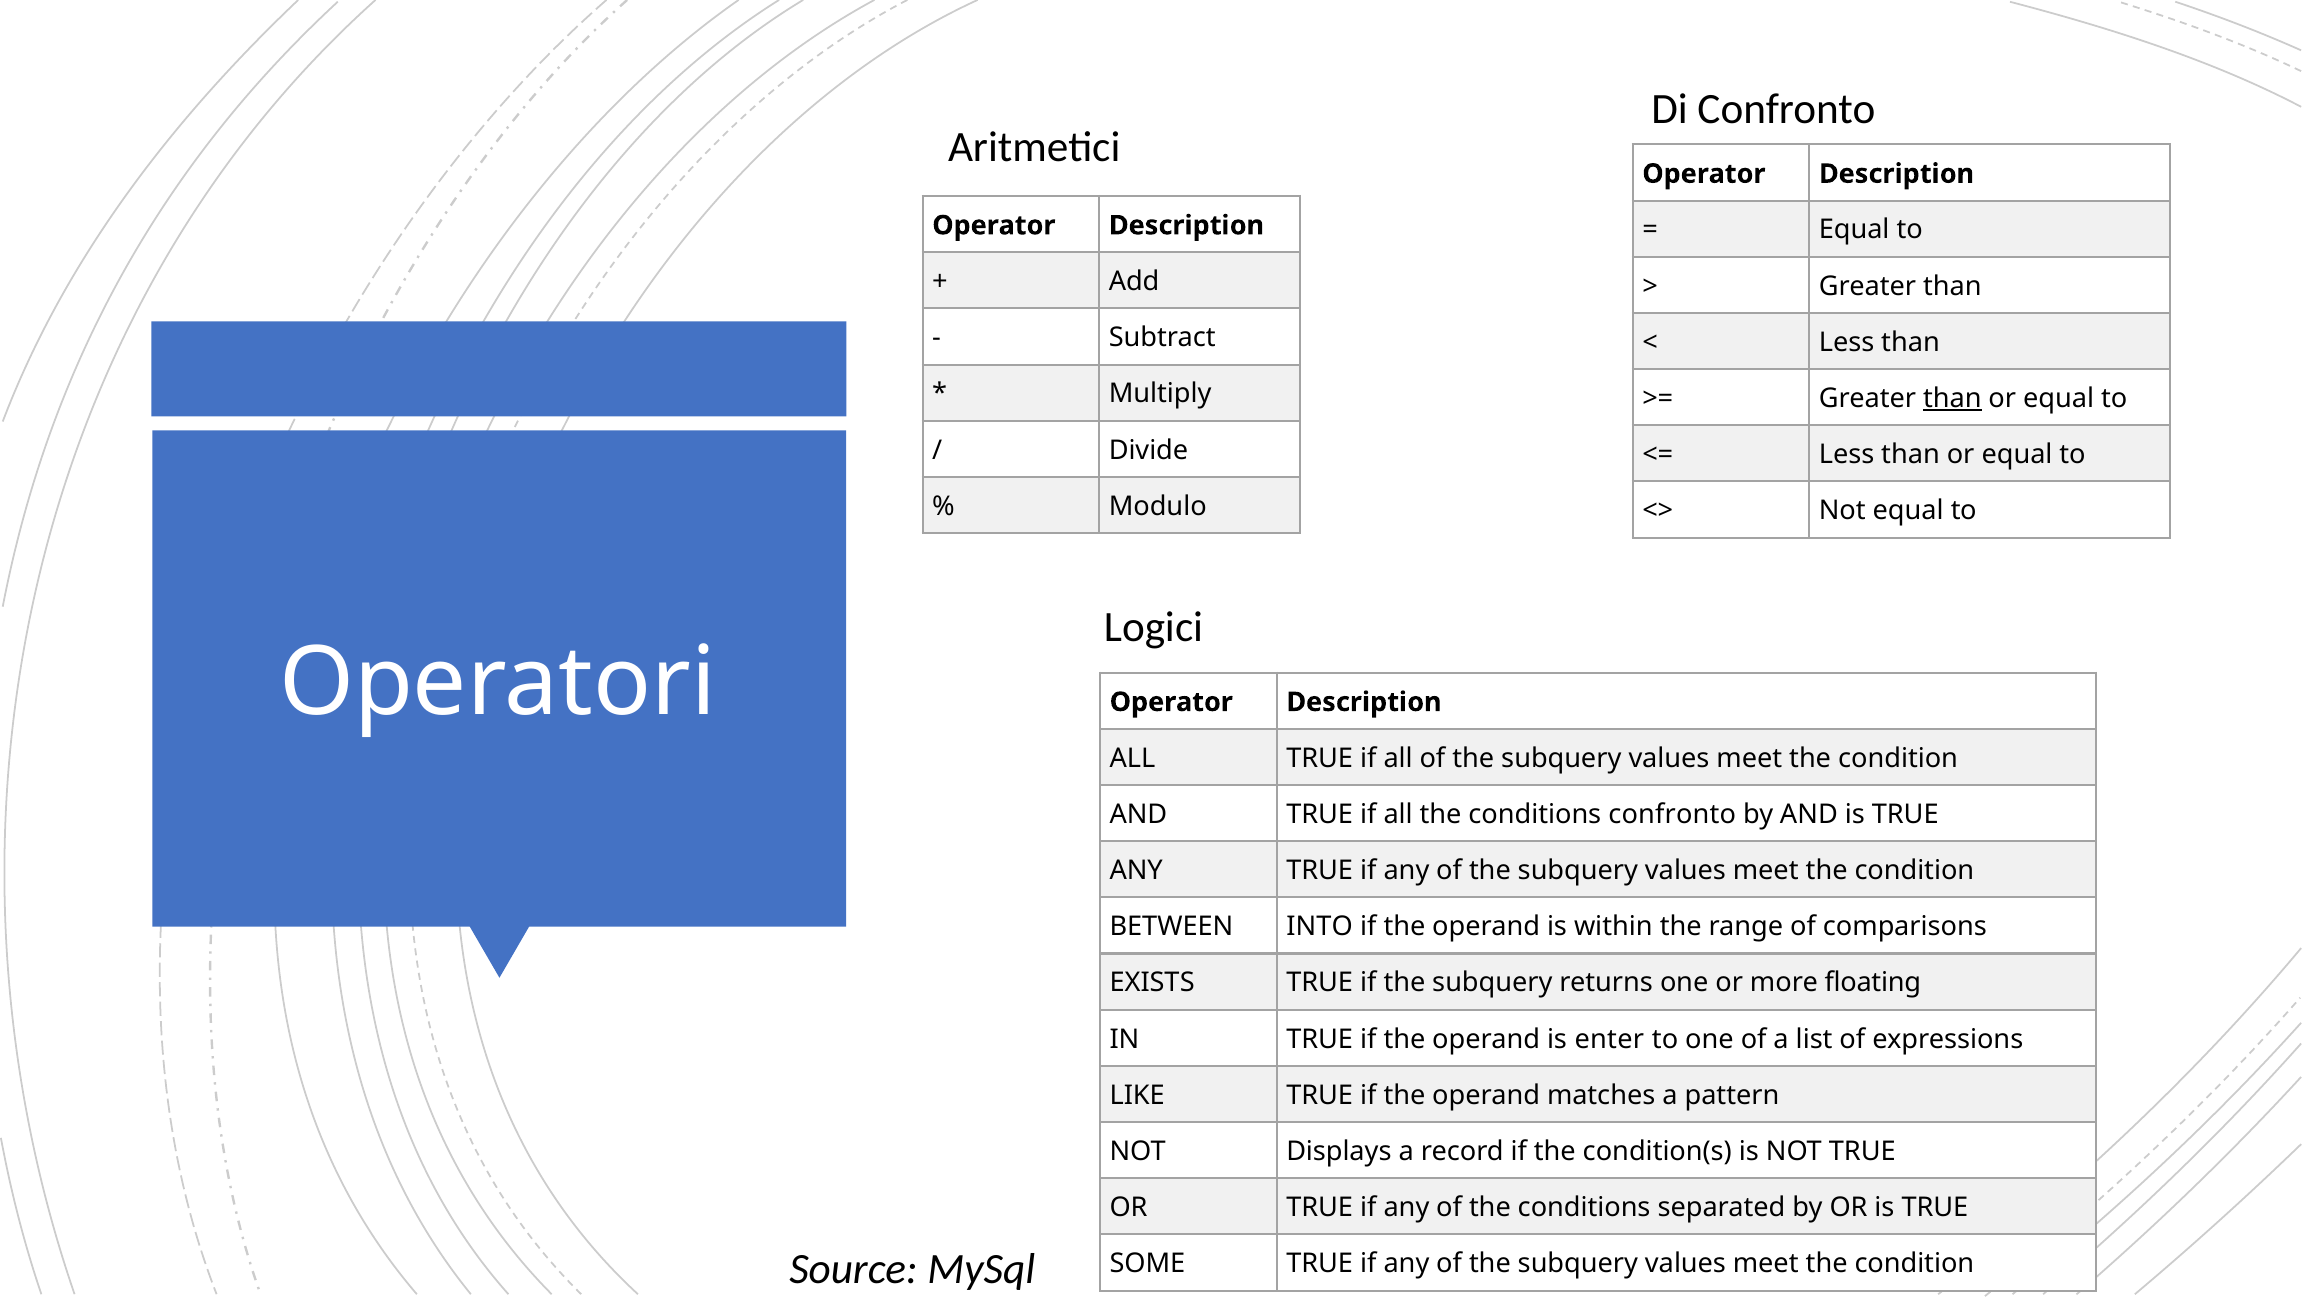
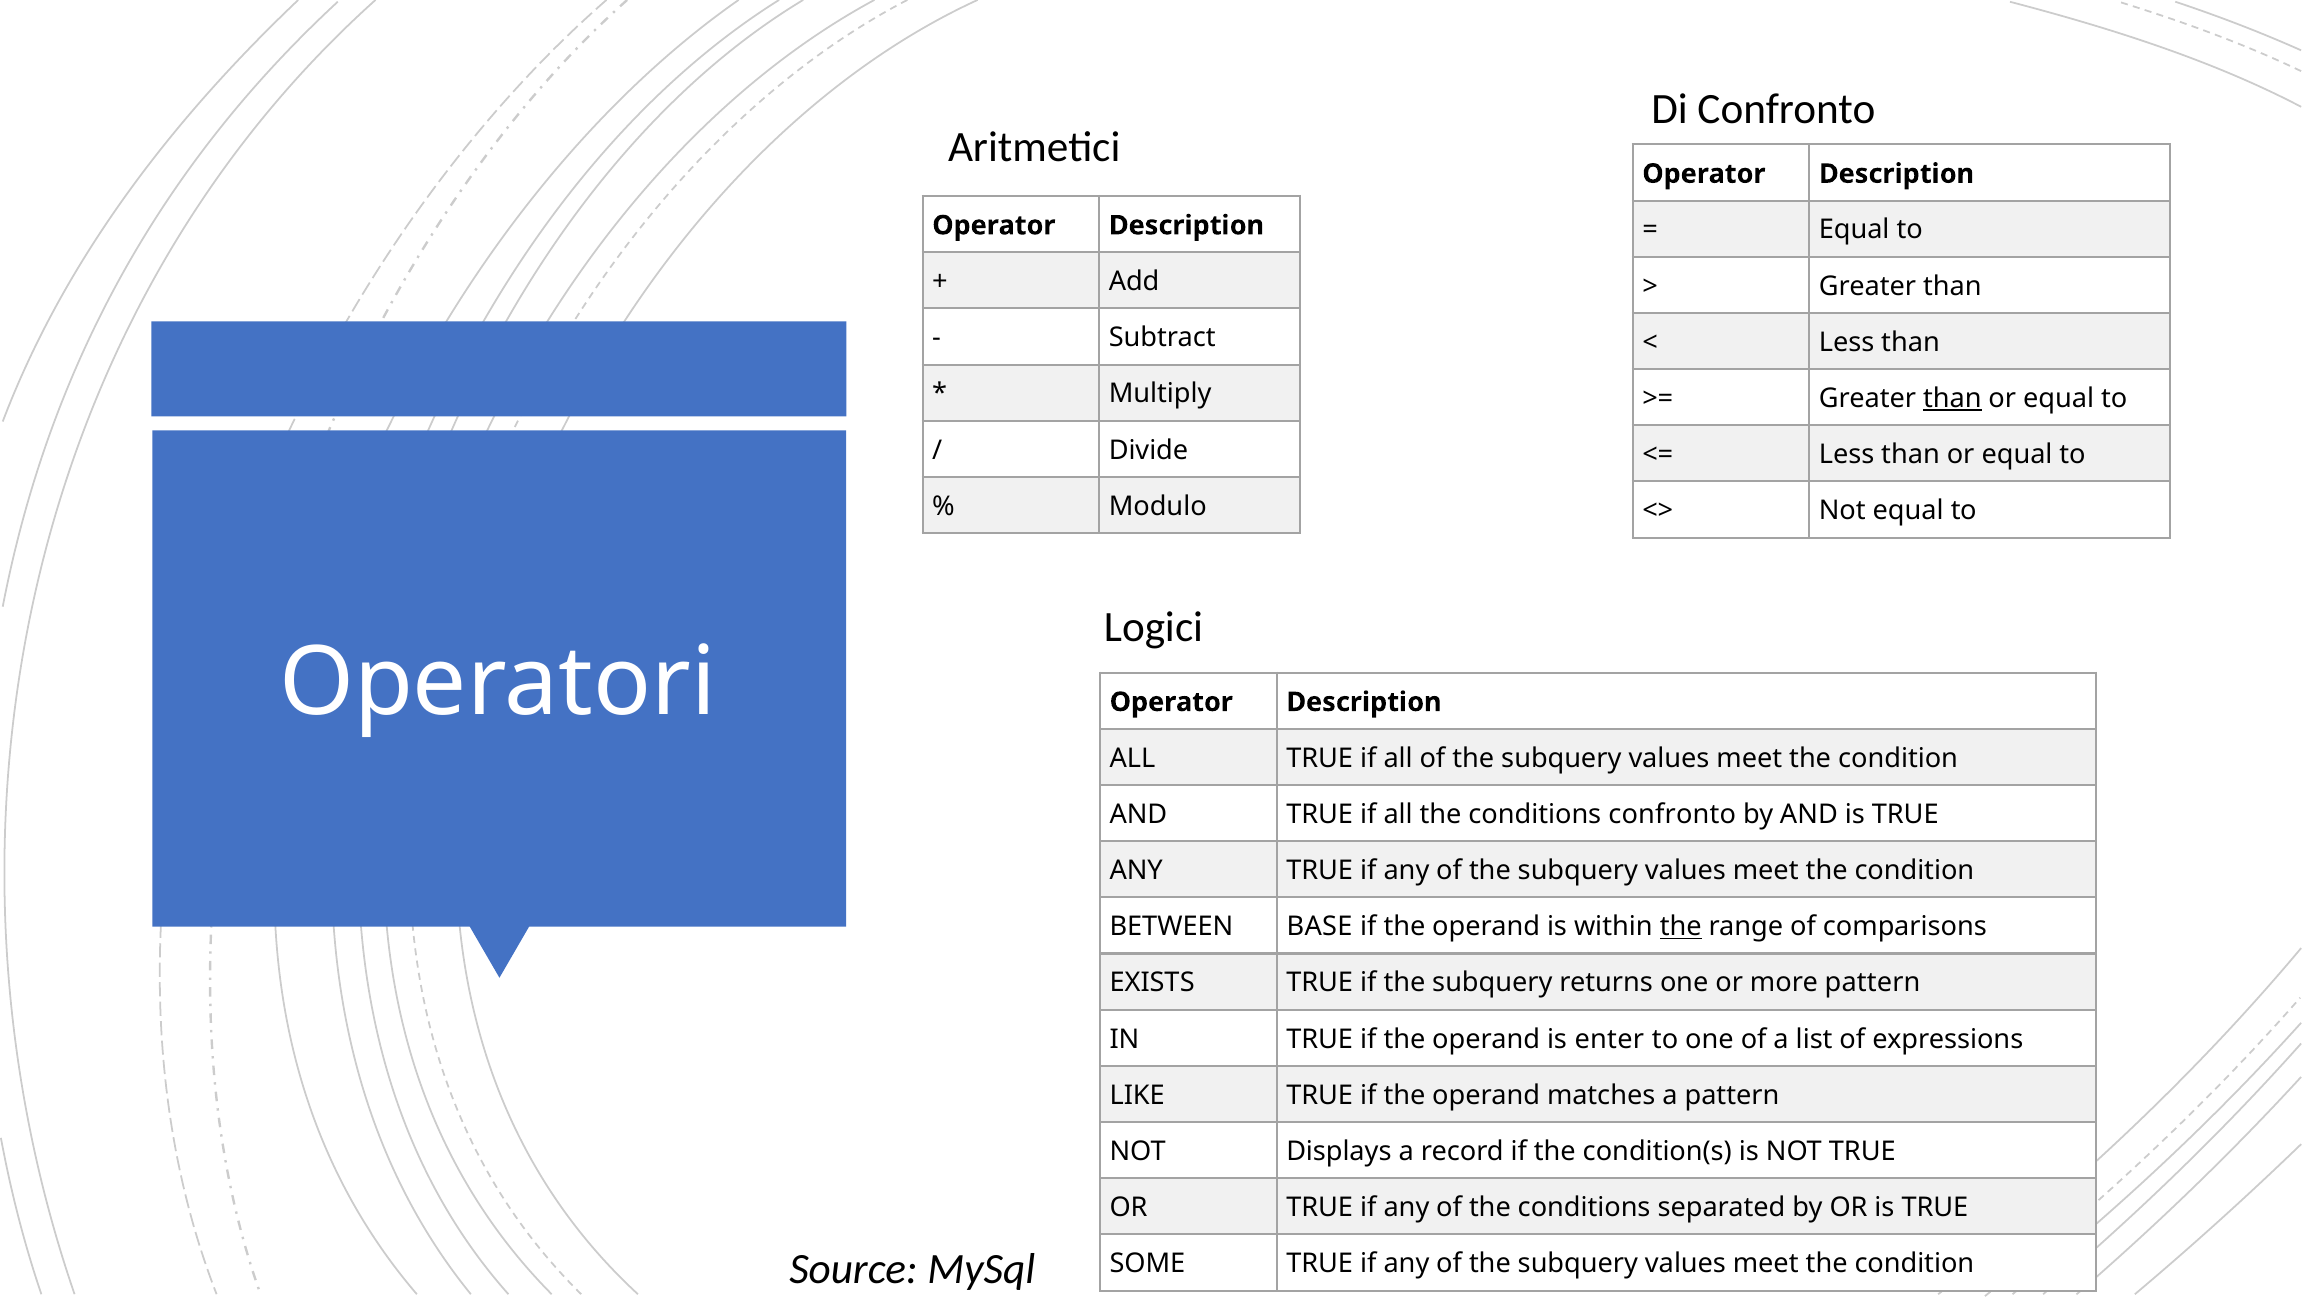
INTO: INTO -> BASE (1320, 927)
the underline: none -> present (1681, 927)
more floating: floating -> pattern (1873, 983)
